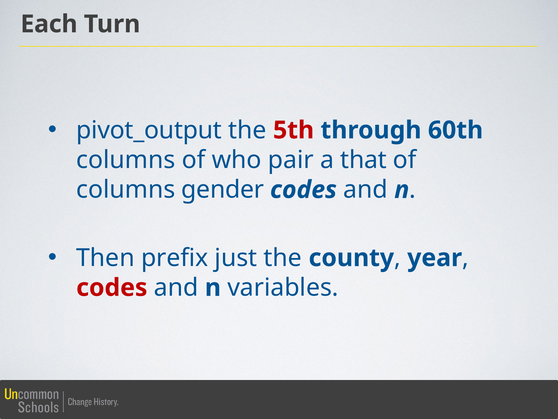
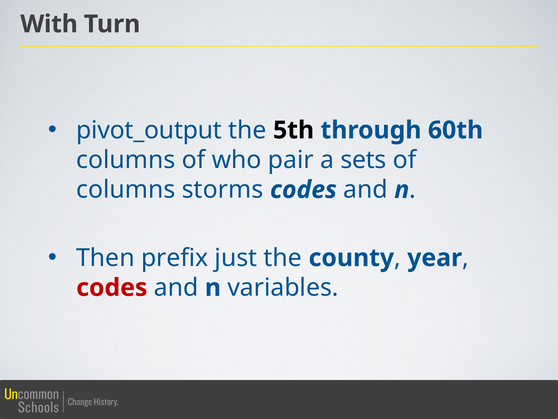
Each: Each -> With (49, 24)
5th colour: red -> black (294, 130)
that: that -> sets (364, 160)
gender: gender -> storms (223, 190)
